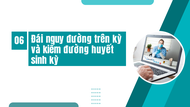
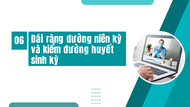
nguy: nguy -> ràng (55, 40)
trên: trên -> niên (102, 40)
